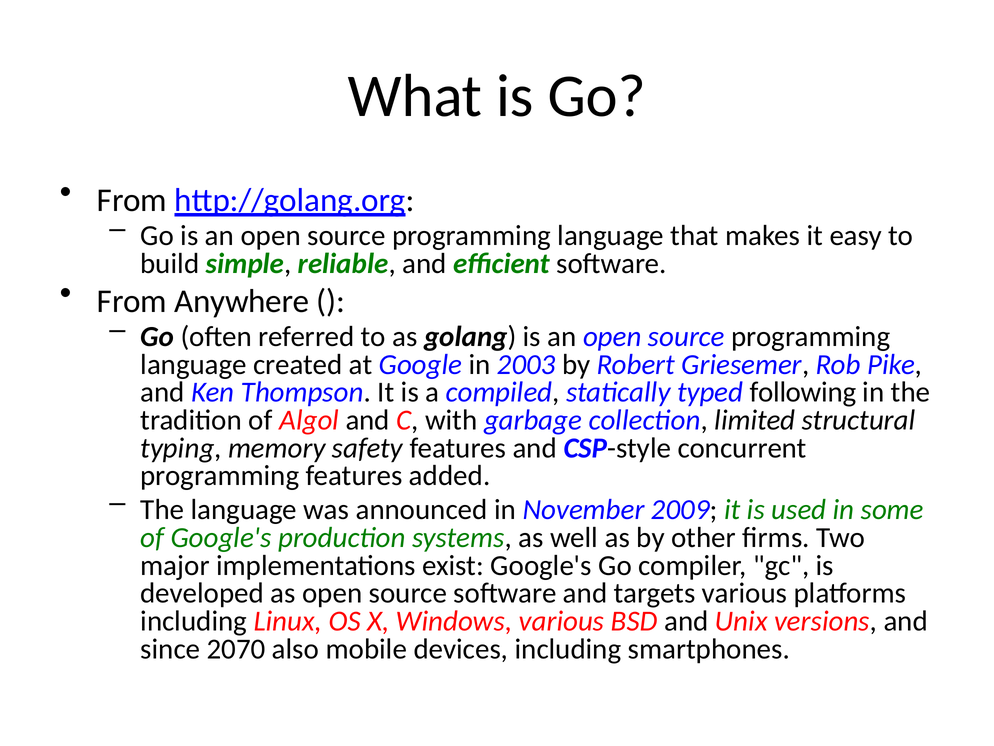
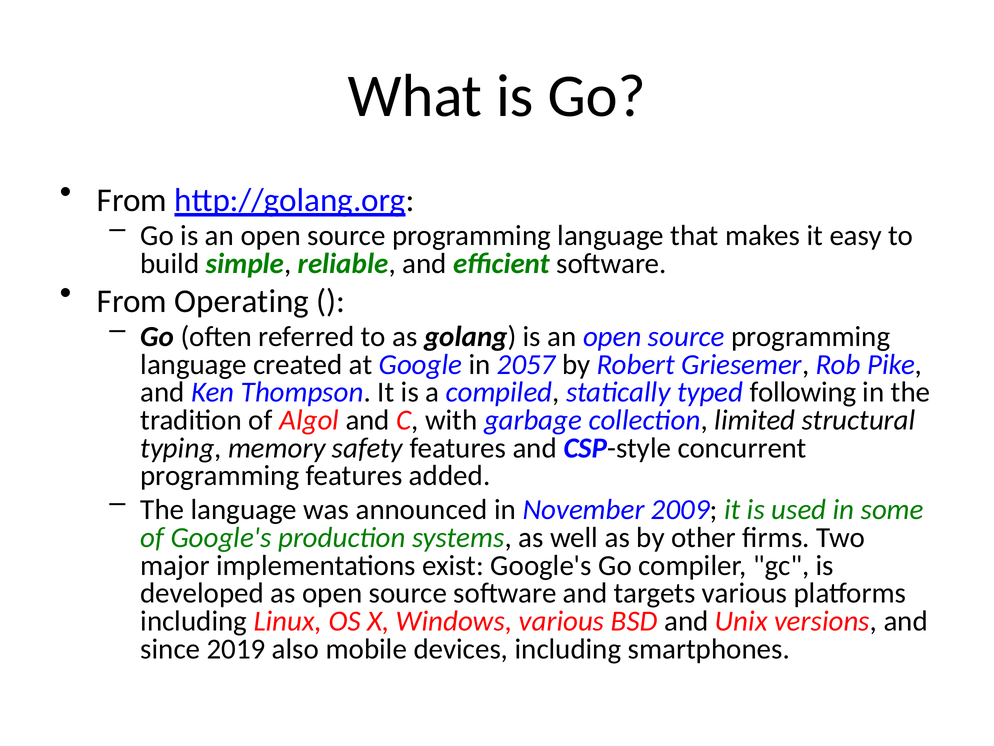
Anywhere: Anywhere -> Operating (242, 301)
2003: 2003 -> 2057 (526, 364)
2070: 2070 -> 2019 (236, 649)
